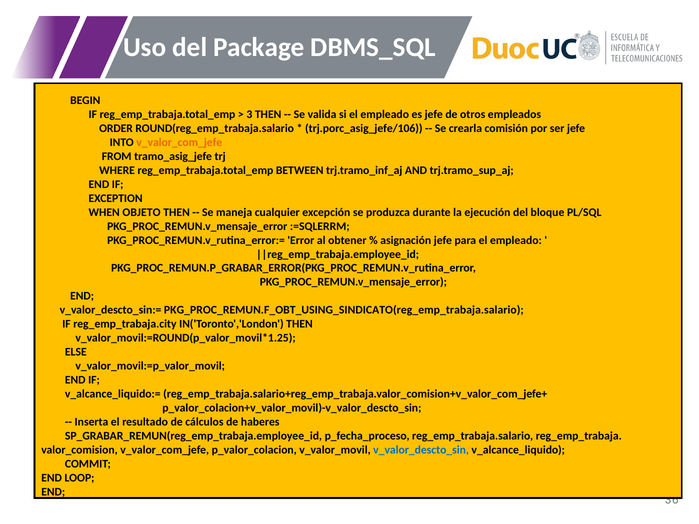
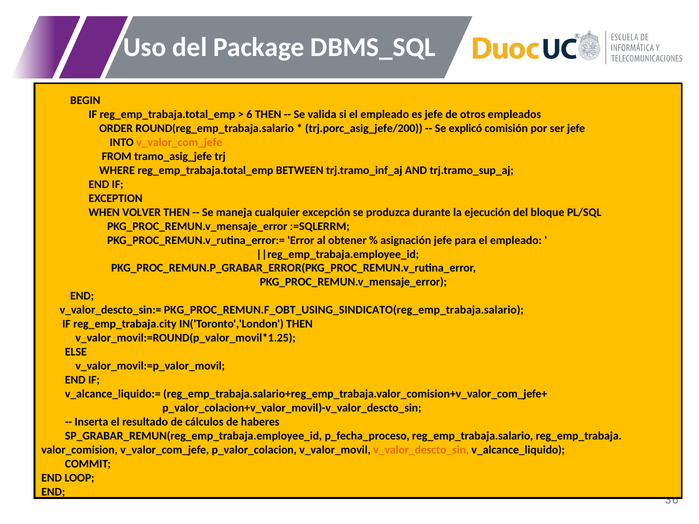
3: 3 -> 6 (249, 114)
trj.porc_asig_jefe/106: trj.porc_asig_jefe/106 -> trj.porc_asig_jefe/200 (364, 128)
crearla: crearla -> explicó (465, 128)
OBJETO: OBJETO -> VOLVER (142, 212)
v_valor_descto_sin colour: blue -> orange (421, 450)
